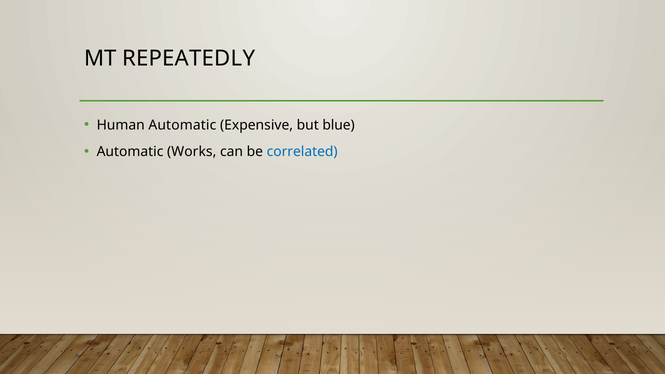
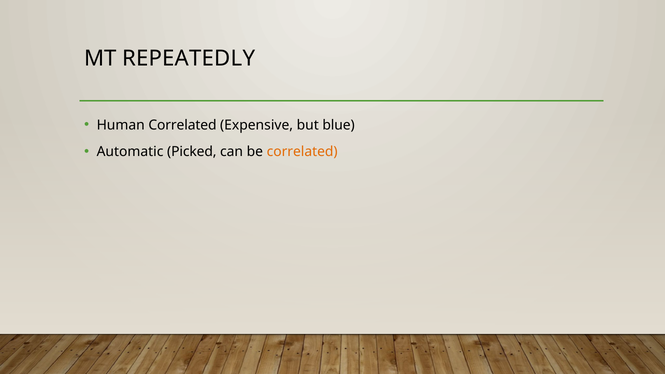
Human Automatic: Automatic -> Correlated (182, 125)
Works: Works -> Picked (192, 152)
correlated colour: blue -> orange (302, 152)
